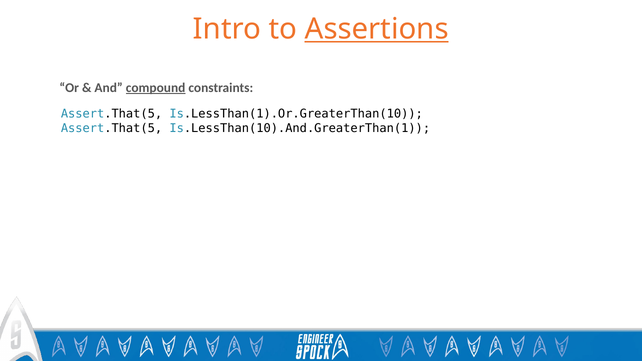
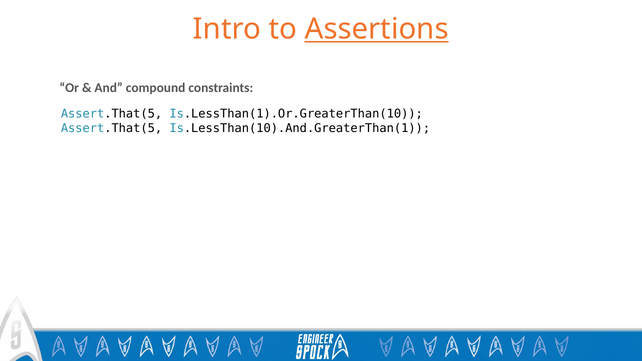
compound underline: present -> none (156, 88)
